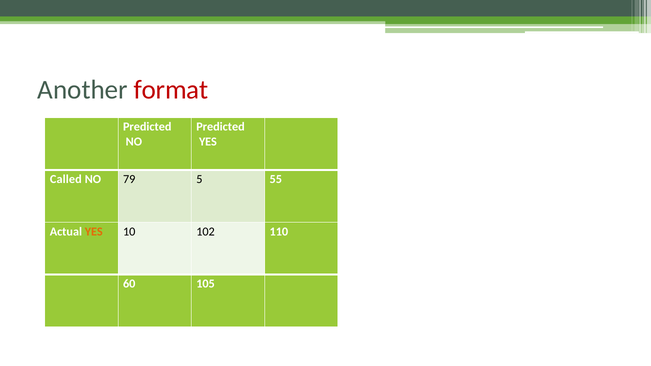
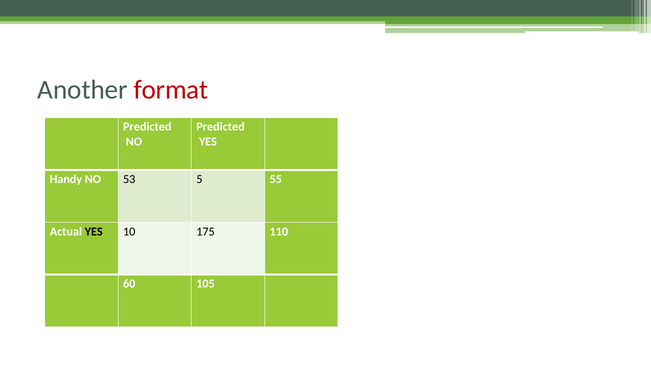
Called: Called -> Handy (66, 179)
79: 79 -> 53 (129, 179)
YES colour: orange -> black (94, 232)
102: 102 -> 175 (206, 232)
